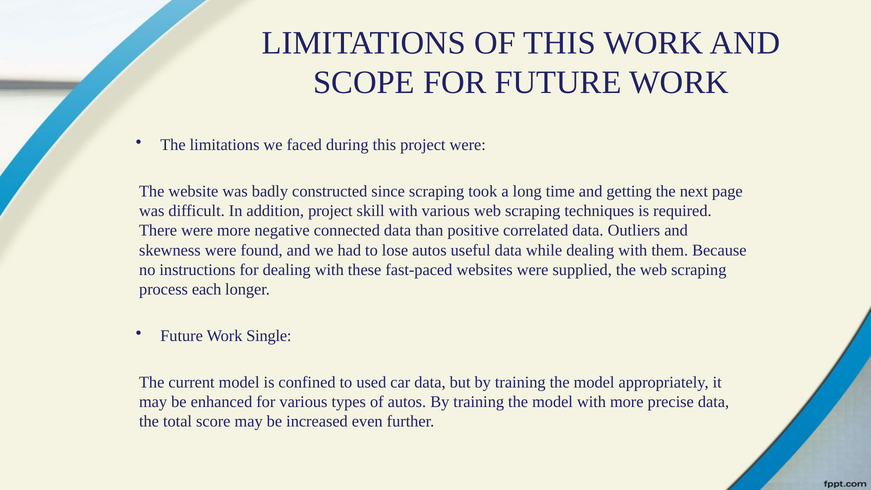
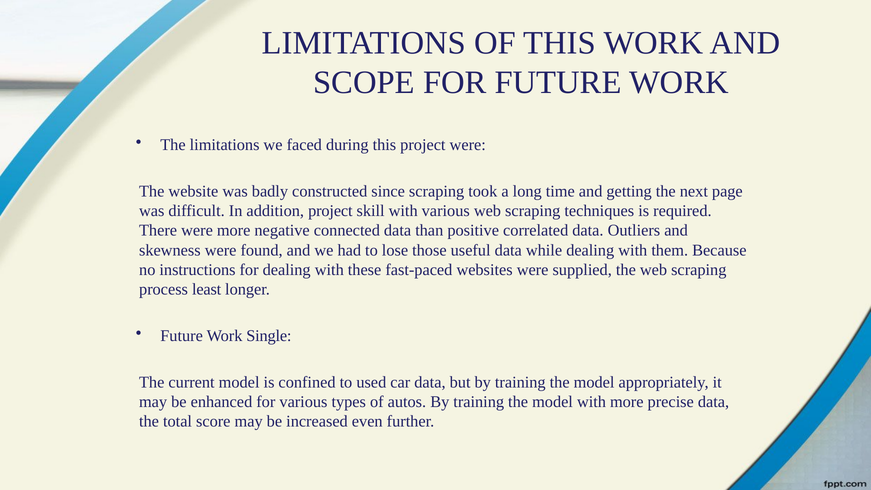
lose autos: autos -> those (429, 250)
each: each -> least (207, 289)
